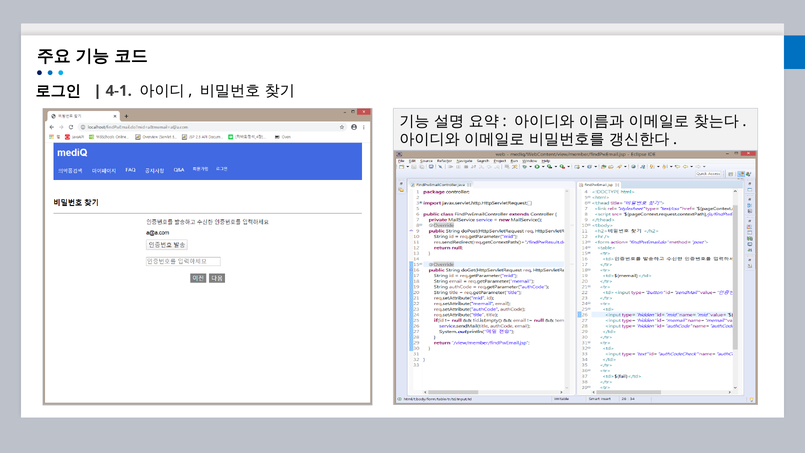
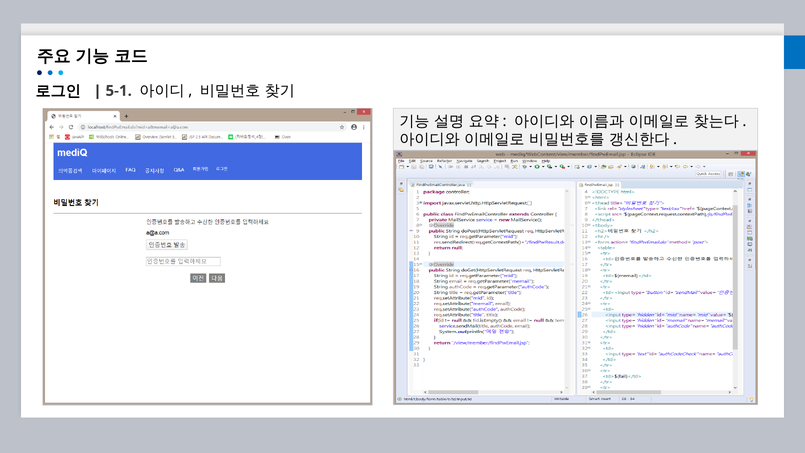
4-1: 4-1 -> 5-1 (119, 91)
